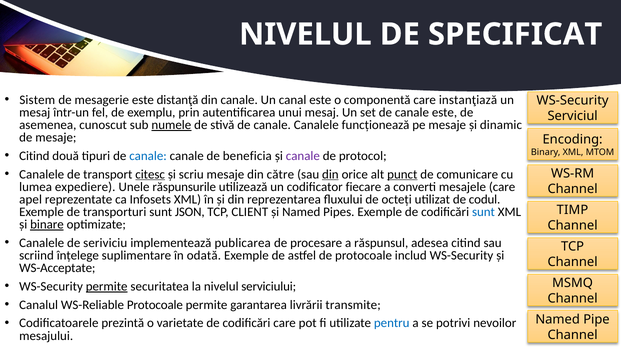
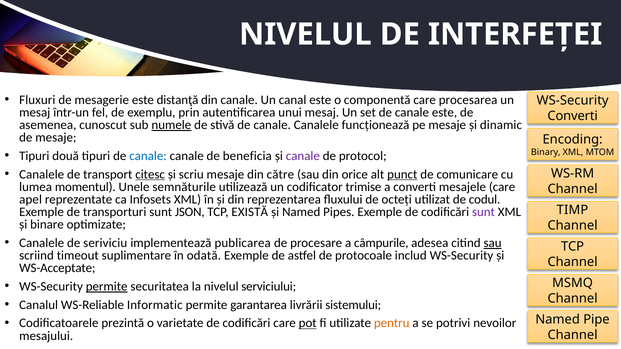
SPECIFICAT: SPECIFICAT -> INTERFEȚEI (515, 34)
Sistem: Sistem -> Fluxuri (37, 100)
instanţiază: instanţiază -> procesarea (468, 100)
Serviciul: Serviciul -> Converti (573, 116)
Citind: Citind -> Tipuri (34, 156)
din underline: present -> none (330, 174)
expediere: expediere -> momentul (85, 187)
răspunsurile: răspunsurile -> semnăturile (184, 187)
fiecare: fiecare -> trimise (364, 187)
CLIENT: CLIENT -> EXISTĂ (250, 212)
sunt colour: blue -> purple (483, 212)
binare underline: present -> none (47, 225)
răspunsul: răspunsul -> câmpurile (381, 243)
sau underline: none -> present (493, 243)
înțelege: înțelege -> timeout (78, 256)
WS-Reliable Protocoale: Protocoale -> Informatic (155, 305)
transmite: transmite -> sistemului (353, 305)
pot underline: none -> present (308, 323)
pentru colour: blue -> orange (392, 323)
